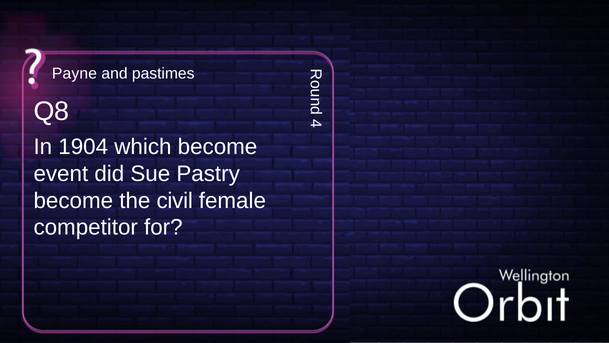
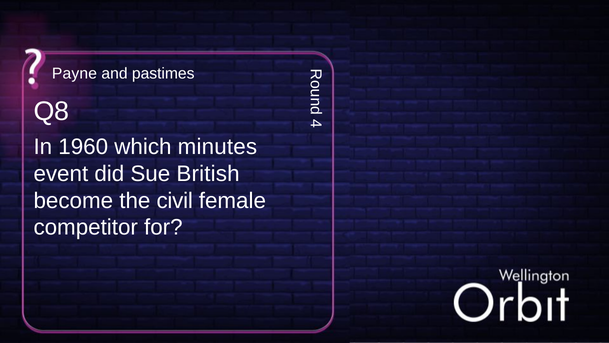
1904: 1904 -> 1960 (83, 147)
which become: become -> minutes (217, 147)
Pastry: Pastry -> British (208, 174)
